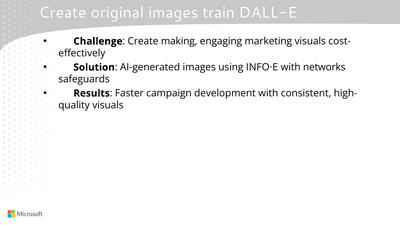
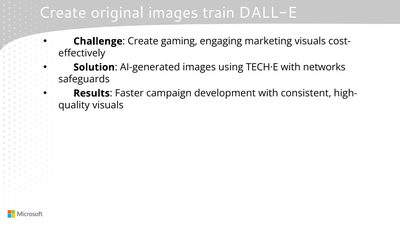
making: making -> gaming (179, 41)
INFO·E: INFO·E -> TECH·E (262, 67)
